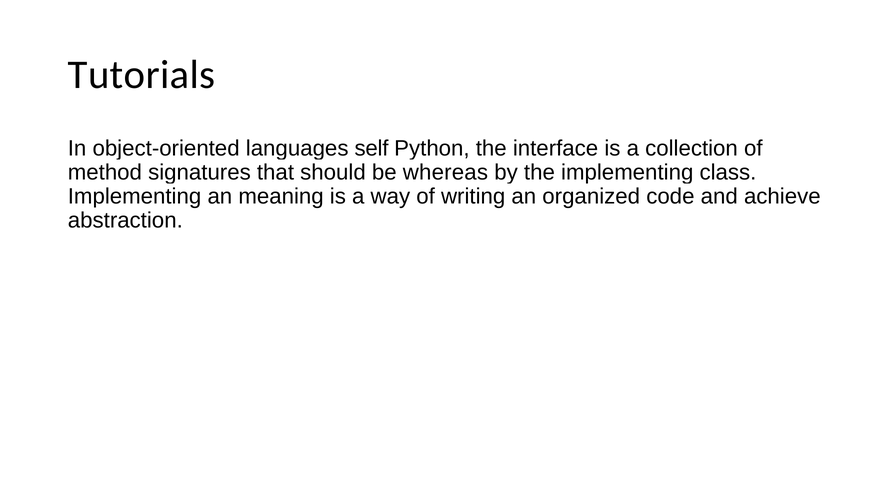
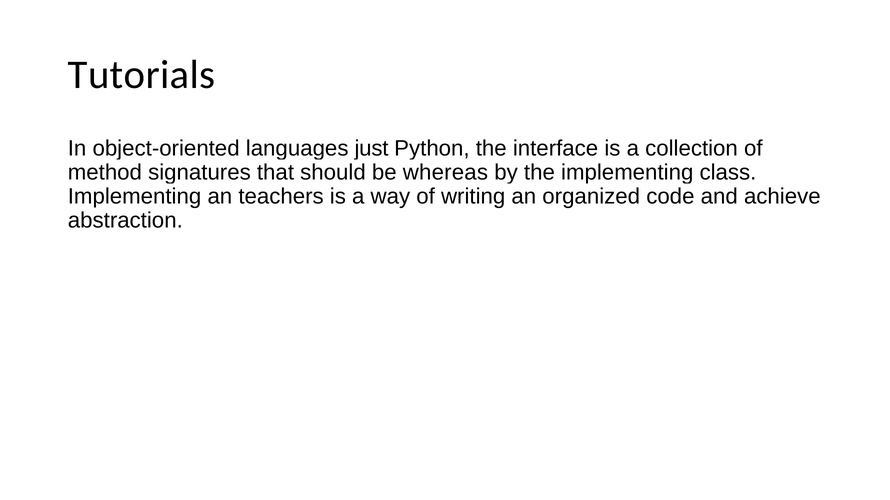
self: self -> just (371, 148)
meaning: meaning -> teachers (281, 197)
